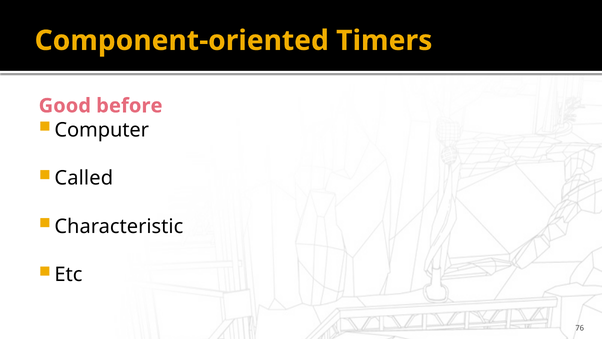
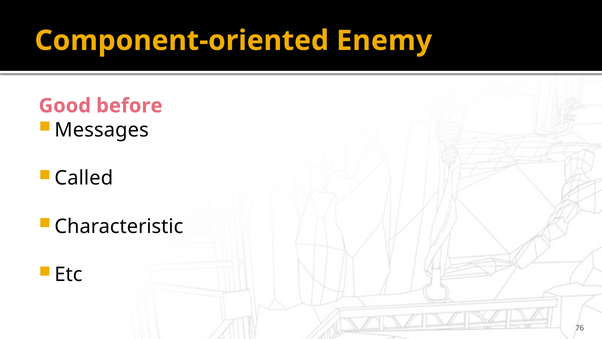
Timers: Timers -> Enemy (384, 41)
Computer: Computer -> Messages (102, 130)
